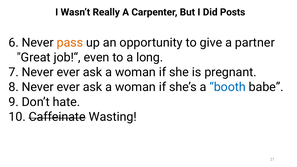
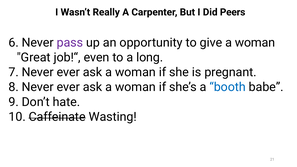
Posts: Posts -> Peers (233, 12)
pass colour: orange -> purple (70, 43)
give a partner: partner -> woman (255, 43)
